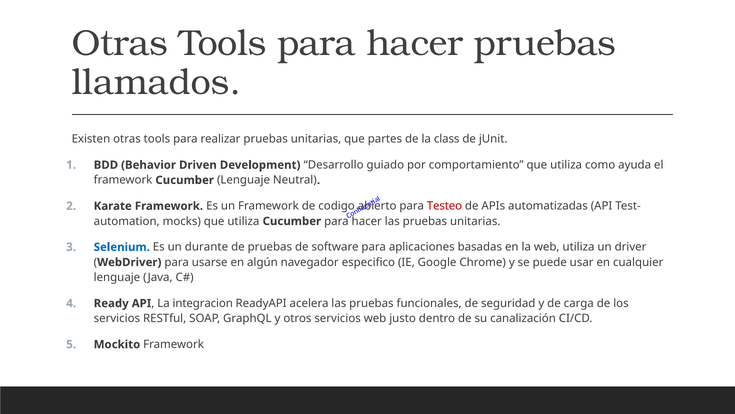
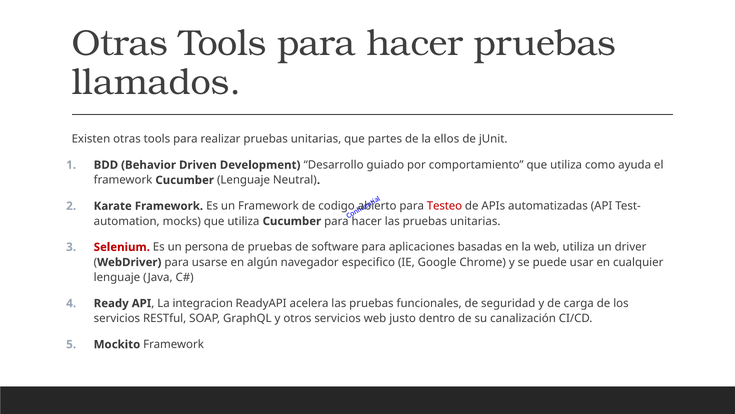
class: class -> ellos (447, 139)
Selenium colour: blue -> red (122, 247)
durante: durante -> persona (207, 247)
